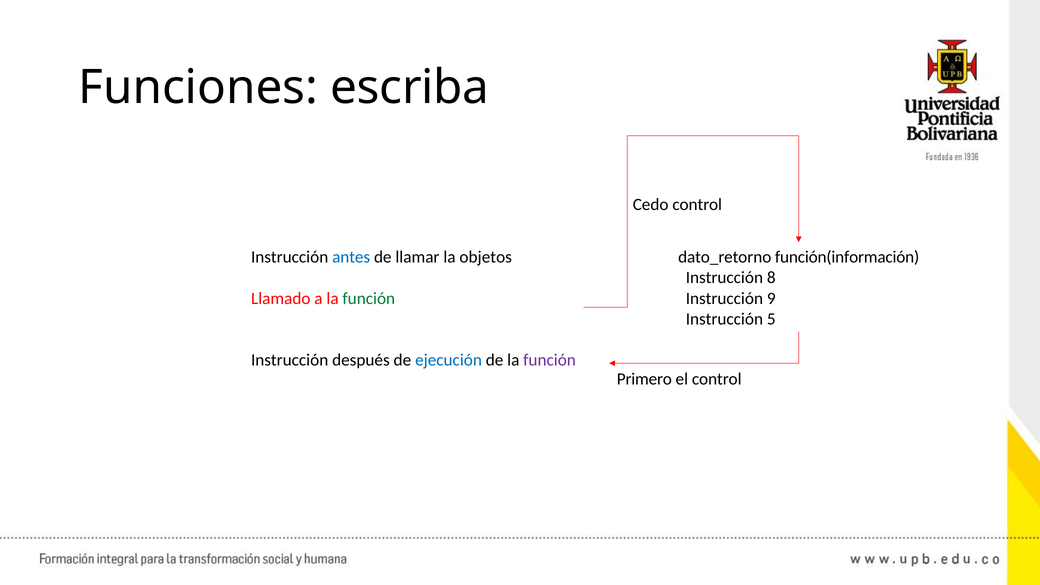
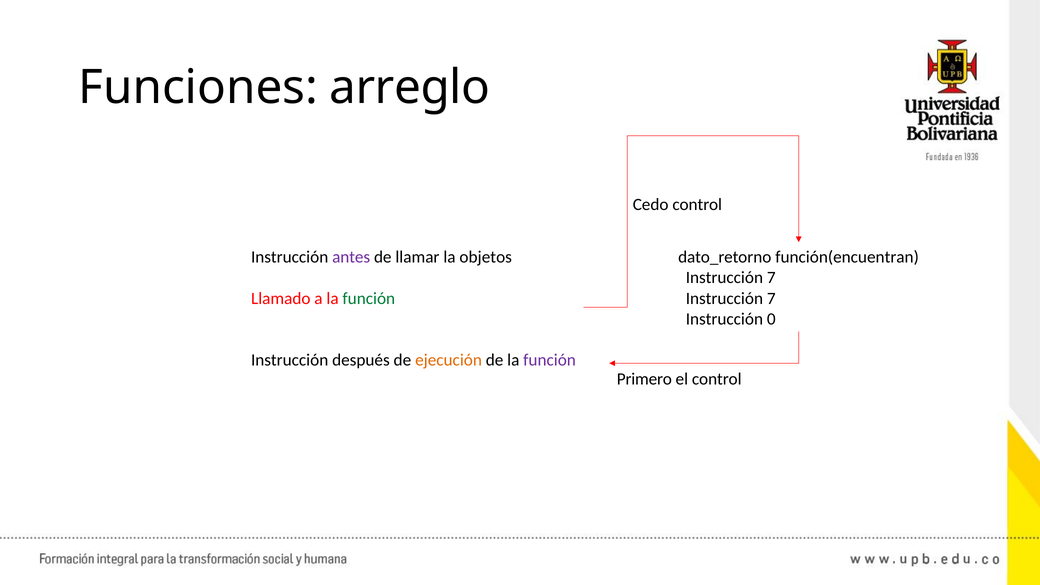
escriba: escriba -> arreglo (410, 87)
antes colour: blue -> purple (351, 257)
función(información: función(información -> función(encuentran (847, 257)
8: 8 -> 7 (771, 278)
9: 9 -> 7 (771, 298)
5: 5 -> 0 (771, 319)
ejecución colour: blue -> orange (449, 360)
